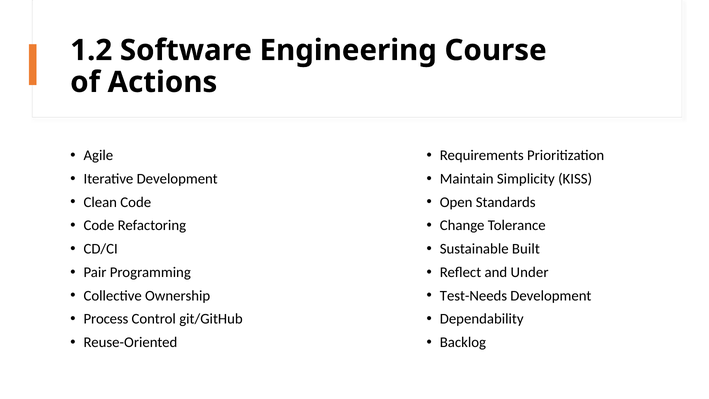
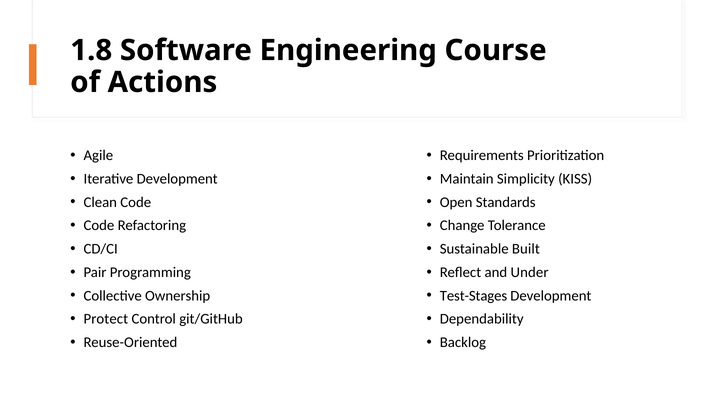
1.2: 1.2 -> 1.8 (91, 50)
Test-Needs: Test-Needs -> Test-Stages (474, 296)
Process: Process -> Protect (106, 319)
